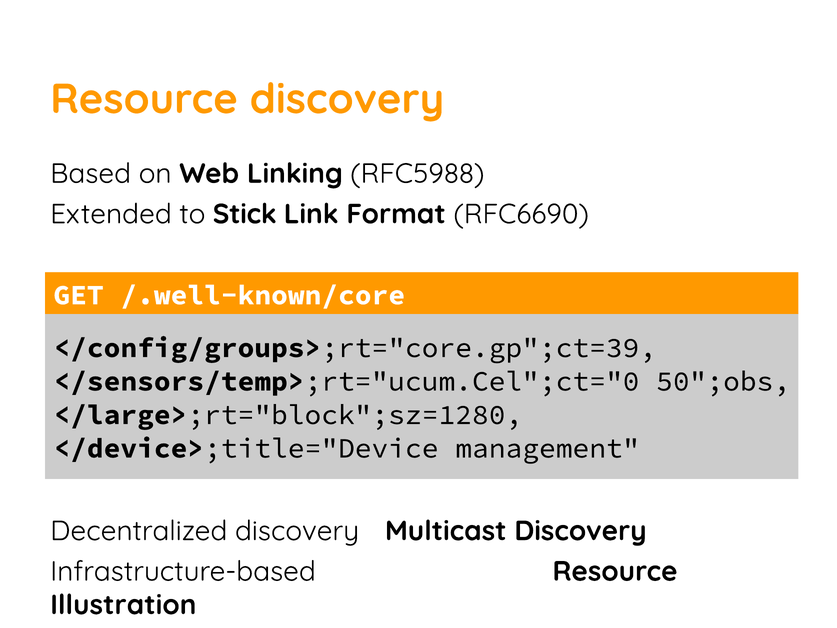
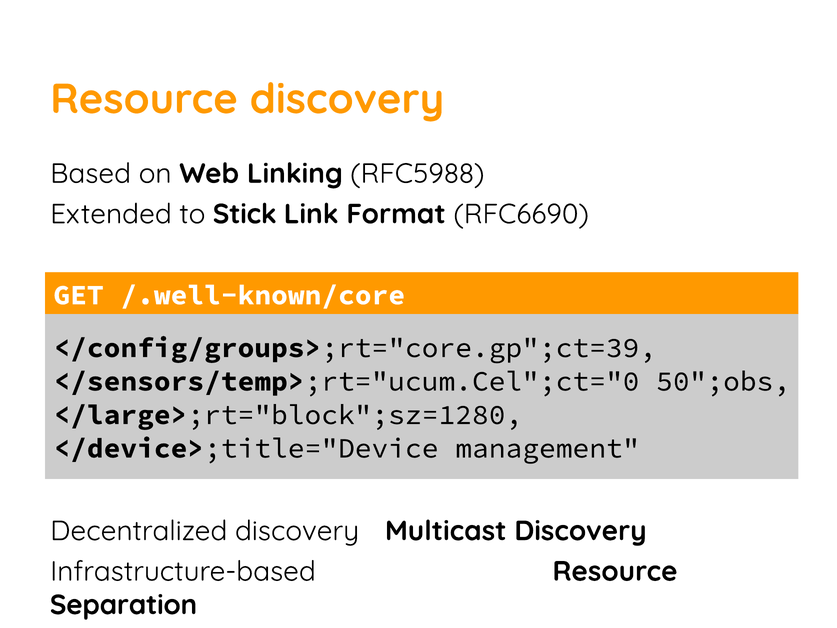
Illustration: Illustration -> Separation (123, 605)
